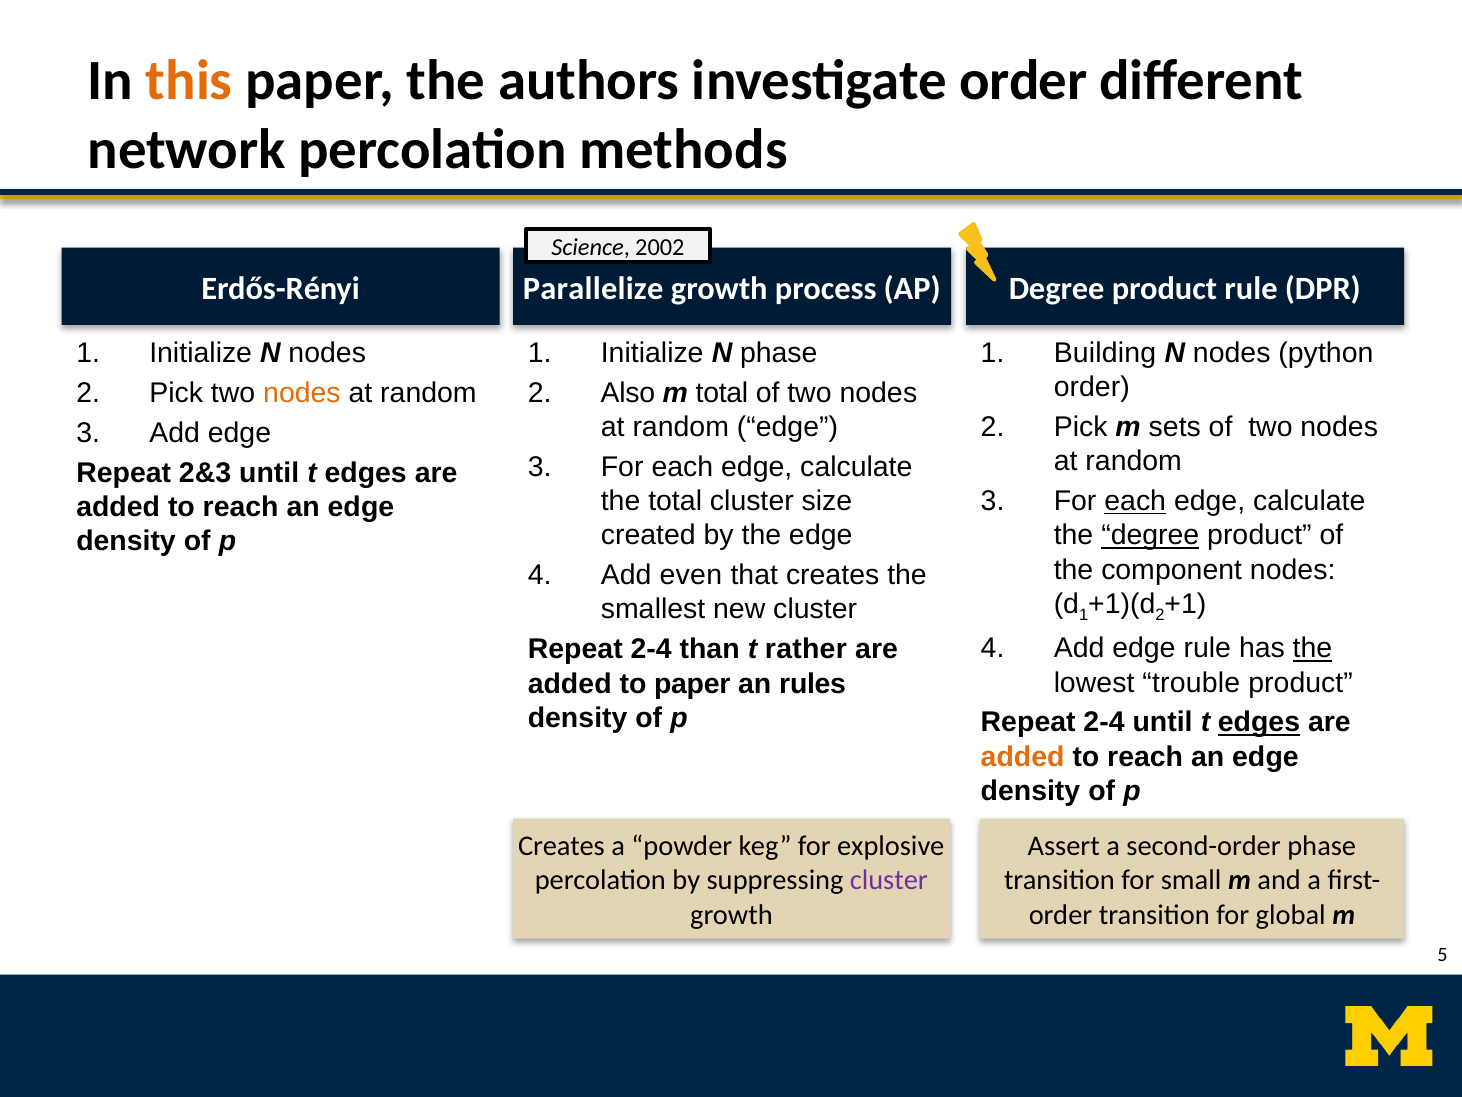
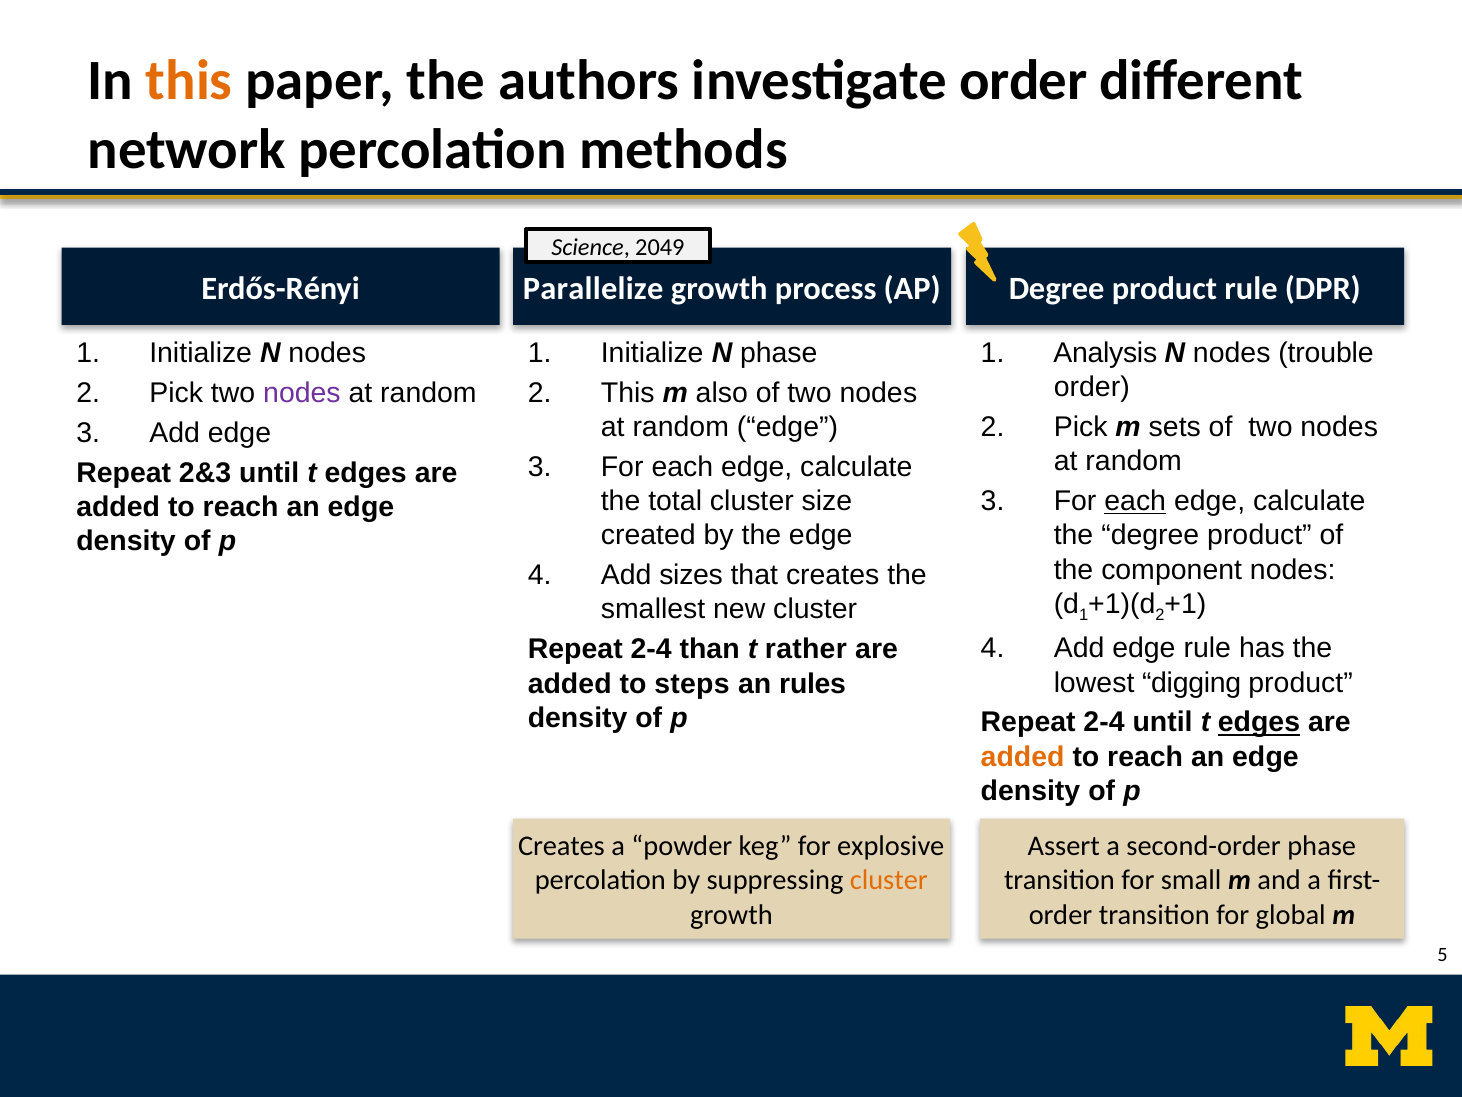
2002: 2002 -> 2049 (660, 248)
Building: Building -> Analysis (1105, 353)
python: python -> trouble (1326, 353)
nodes colour: orange -> purple (302, 393)
Also: Also -> This (628, 393)
m total: total -> also (722, 393)
degree underline: present -> none (1150, 535)
even: even -> sizes (691, 575)
the underline: present -> none (1312, 648)
trouble: trouble -> digging (1192, 682)
to paper: paper -> steps (692, 683)
cluster colour: purple -> orange (889, 880)
